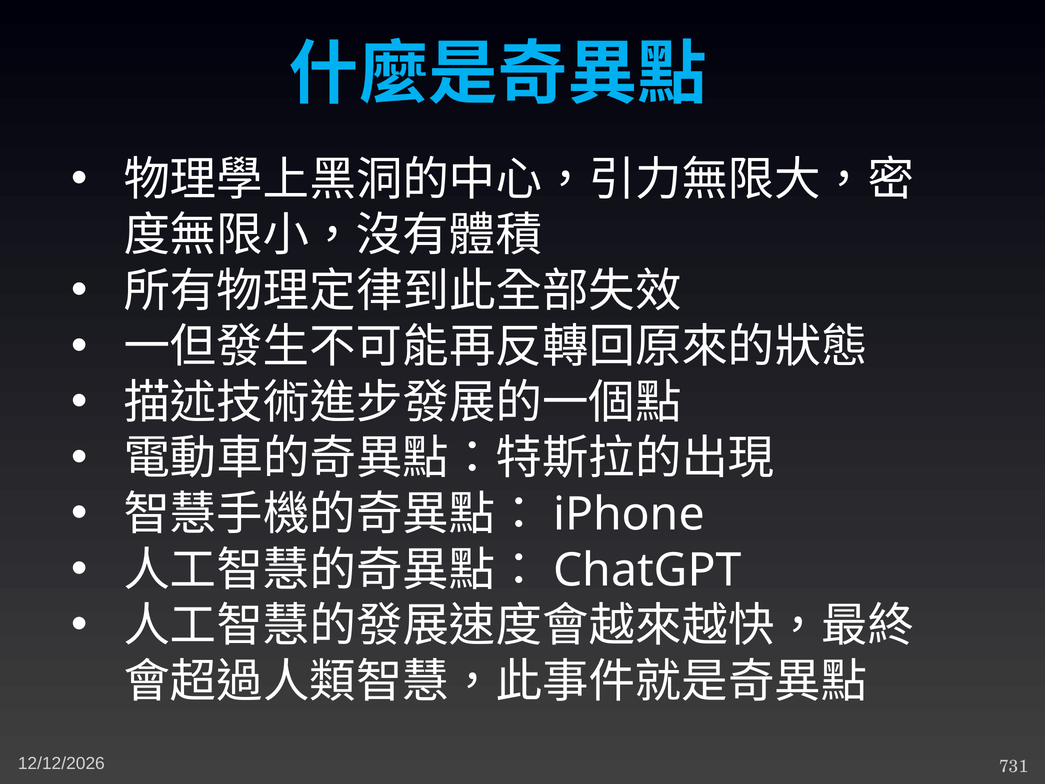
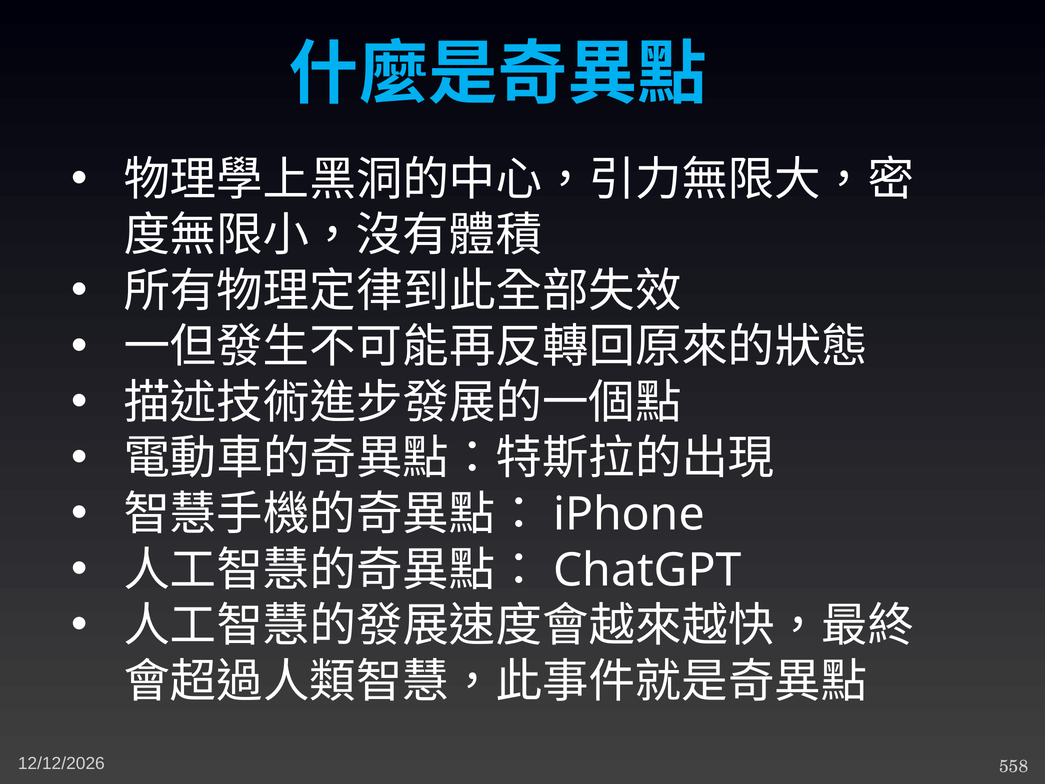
731: 731 -> 558 (1014, 766)
